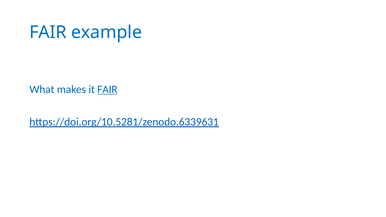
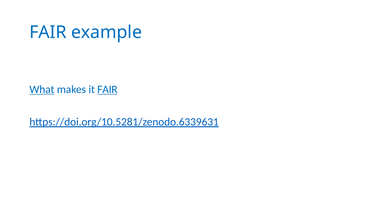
What underline: none -> present (42, 89)
